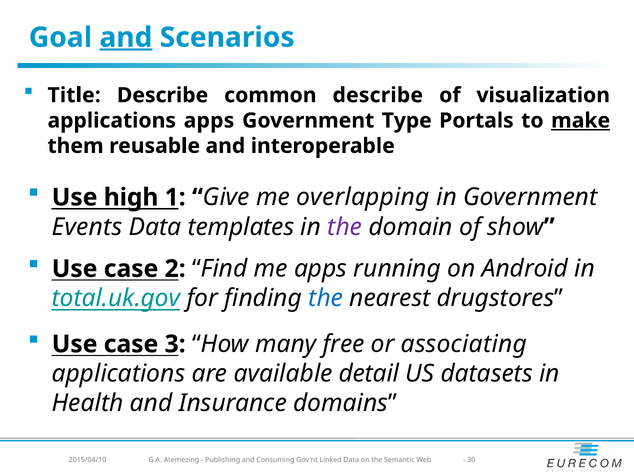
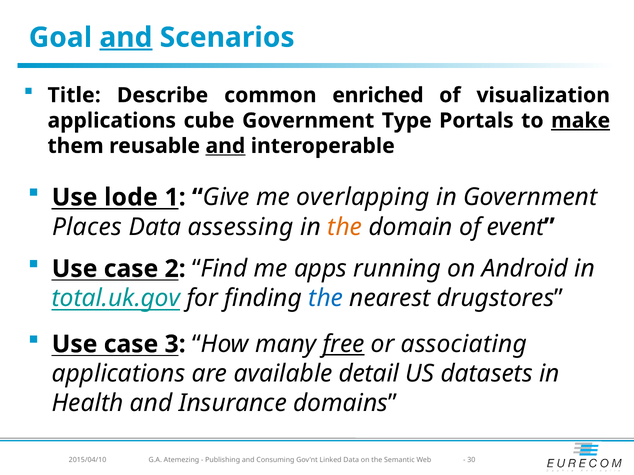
common describe: describe -> enriched (378, 95)
applications apps: apps -> cube (209, 121)
and underline: none -> present (225, 146)
high: high -> lode (131, 198)
Events: Events -> Places (87, 227)
templates: templates -> assessing (241, 227)
the colour: purple -> orange (345, 227)
show: show -> event (516, 227)
free underline: none -> present (344, 345)
